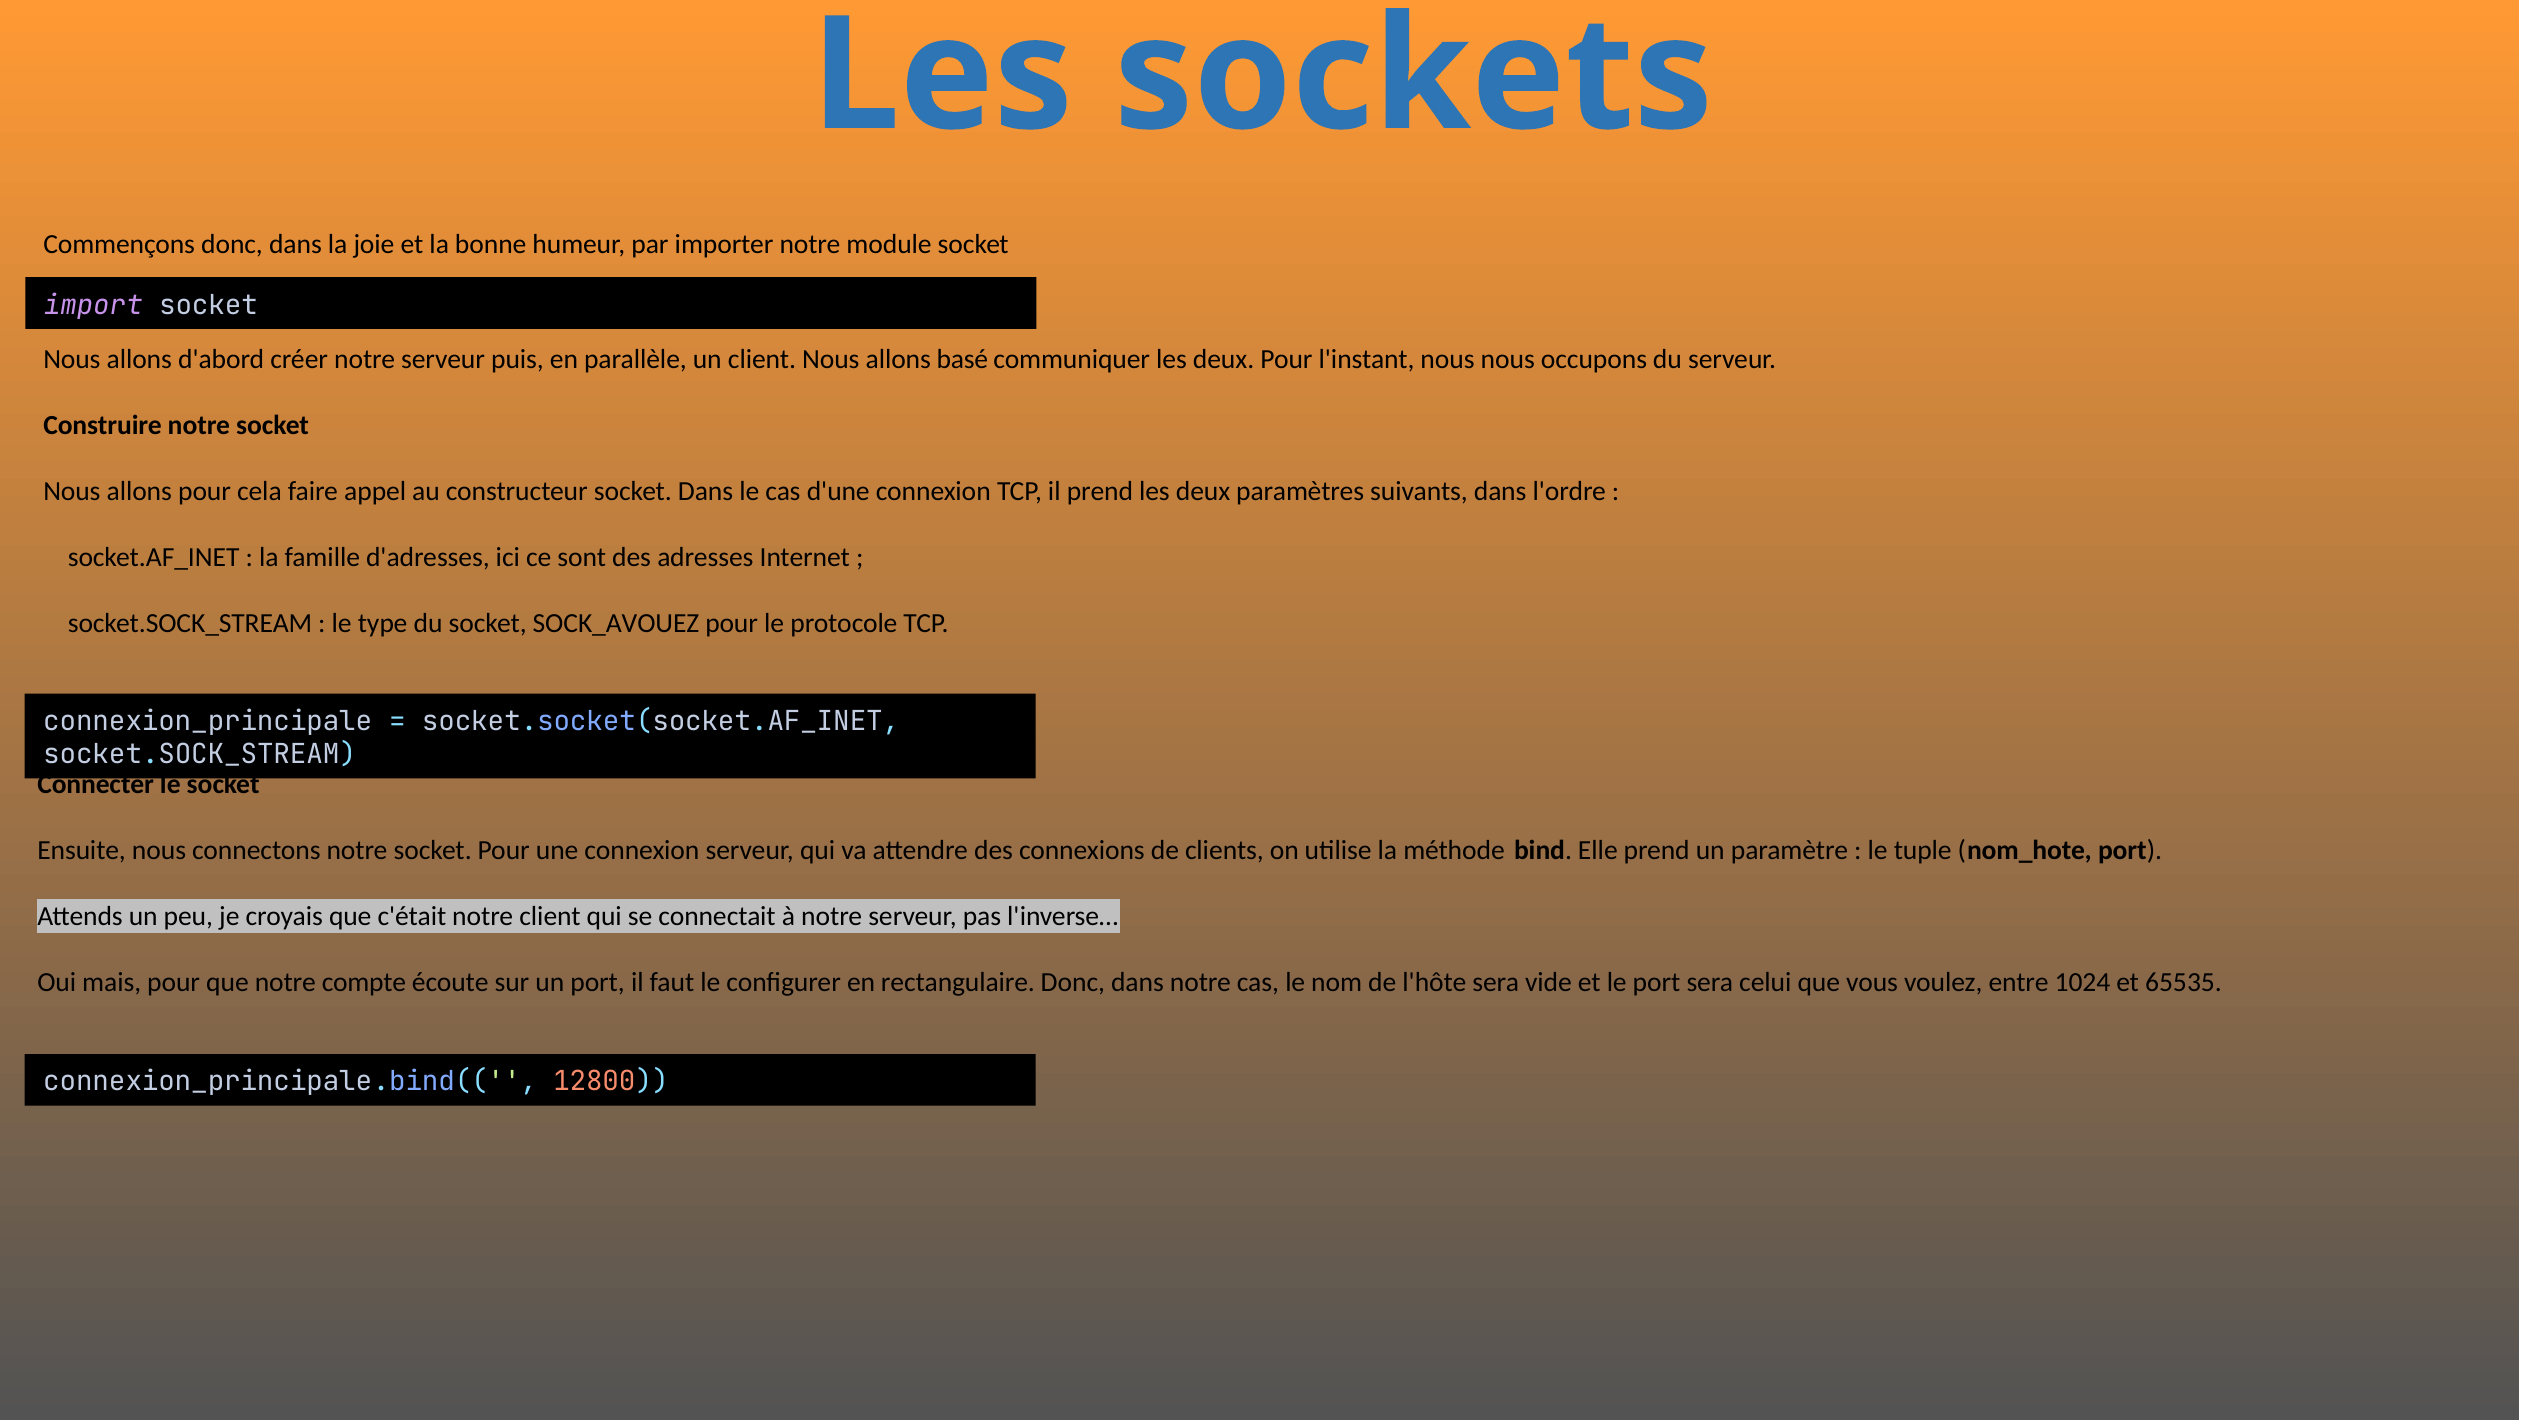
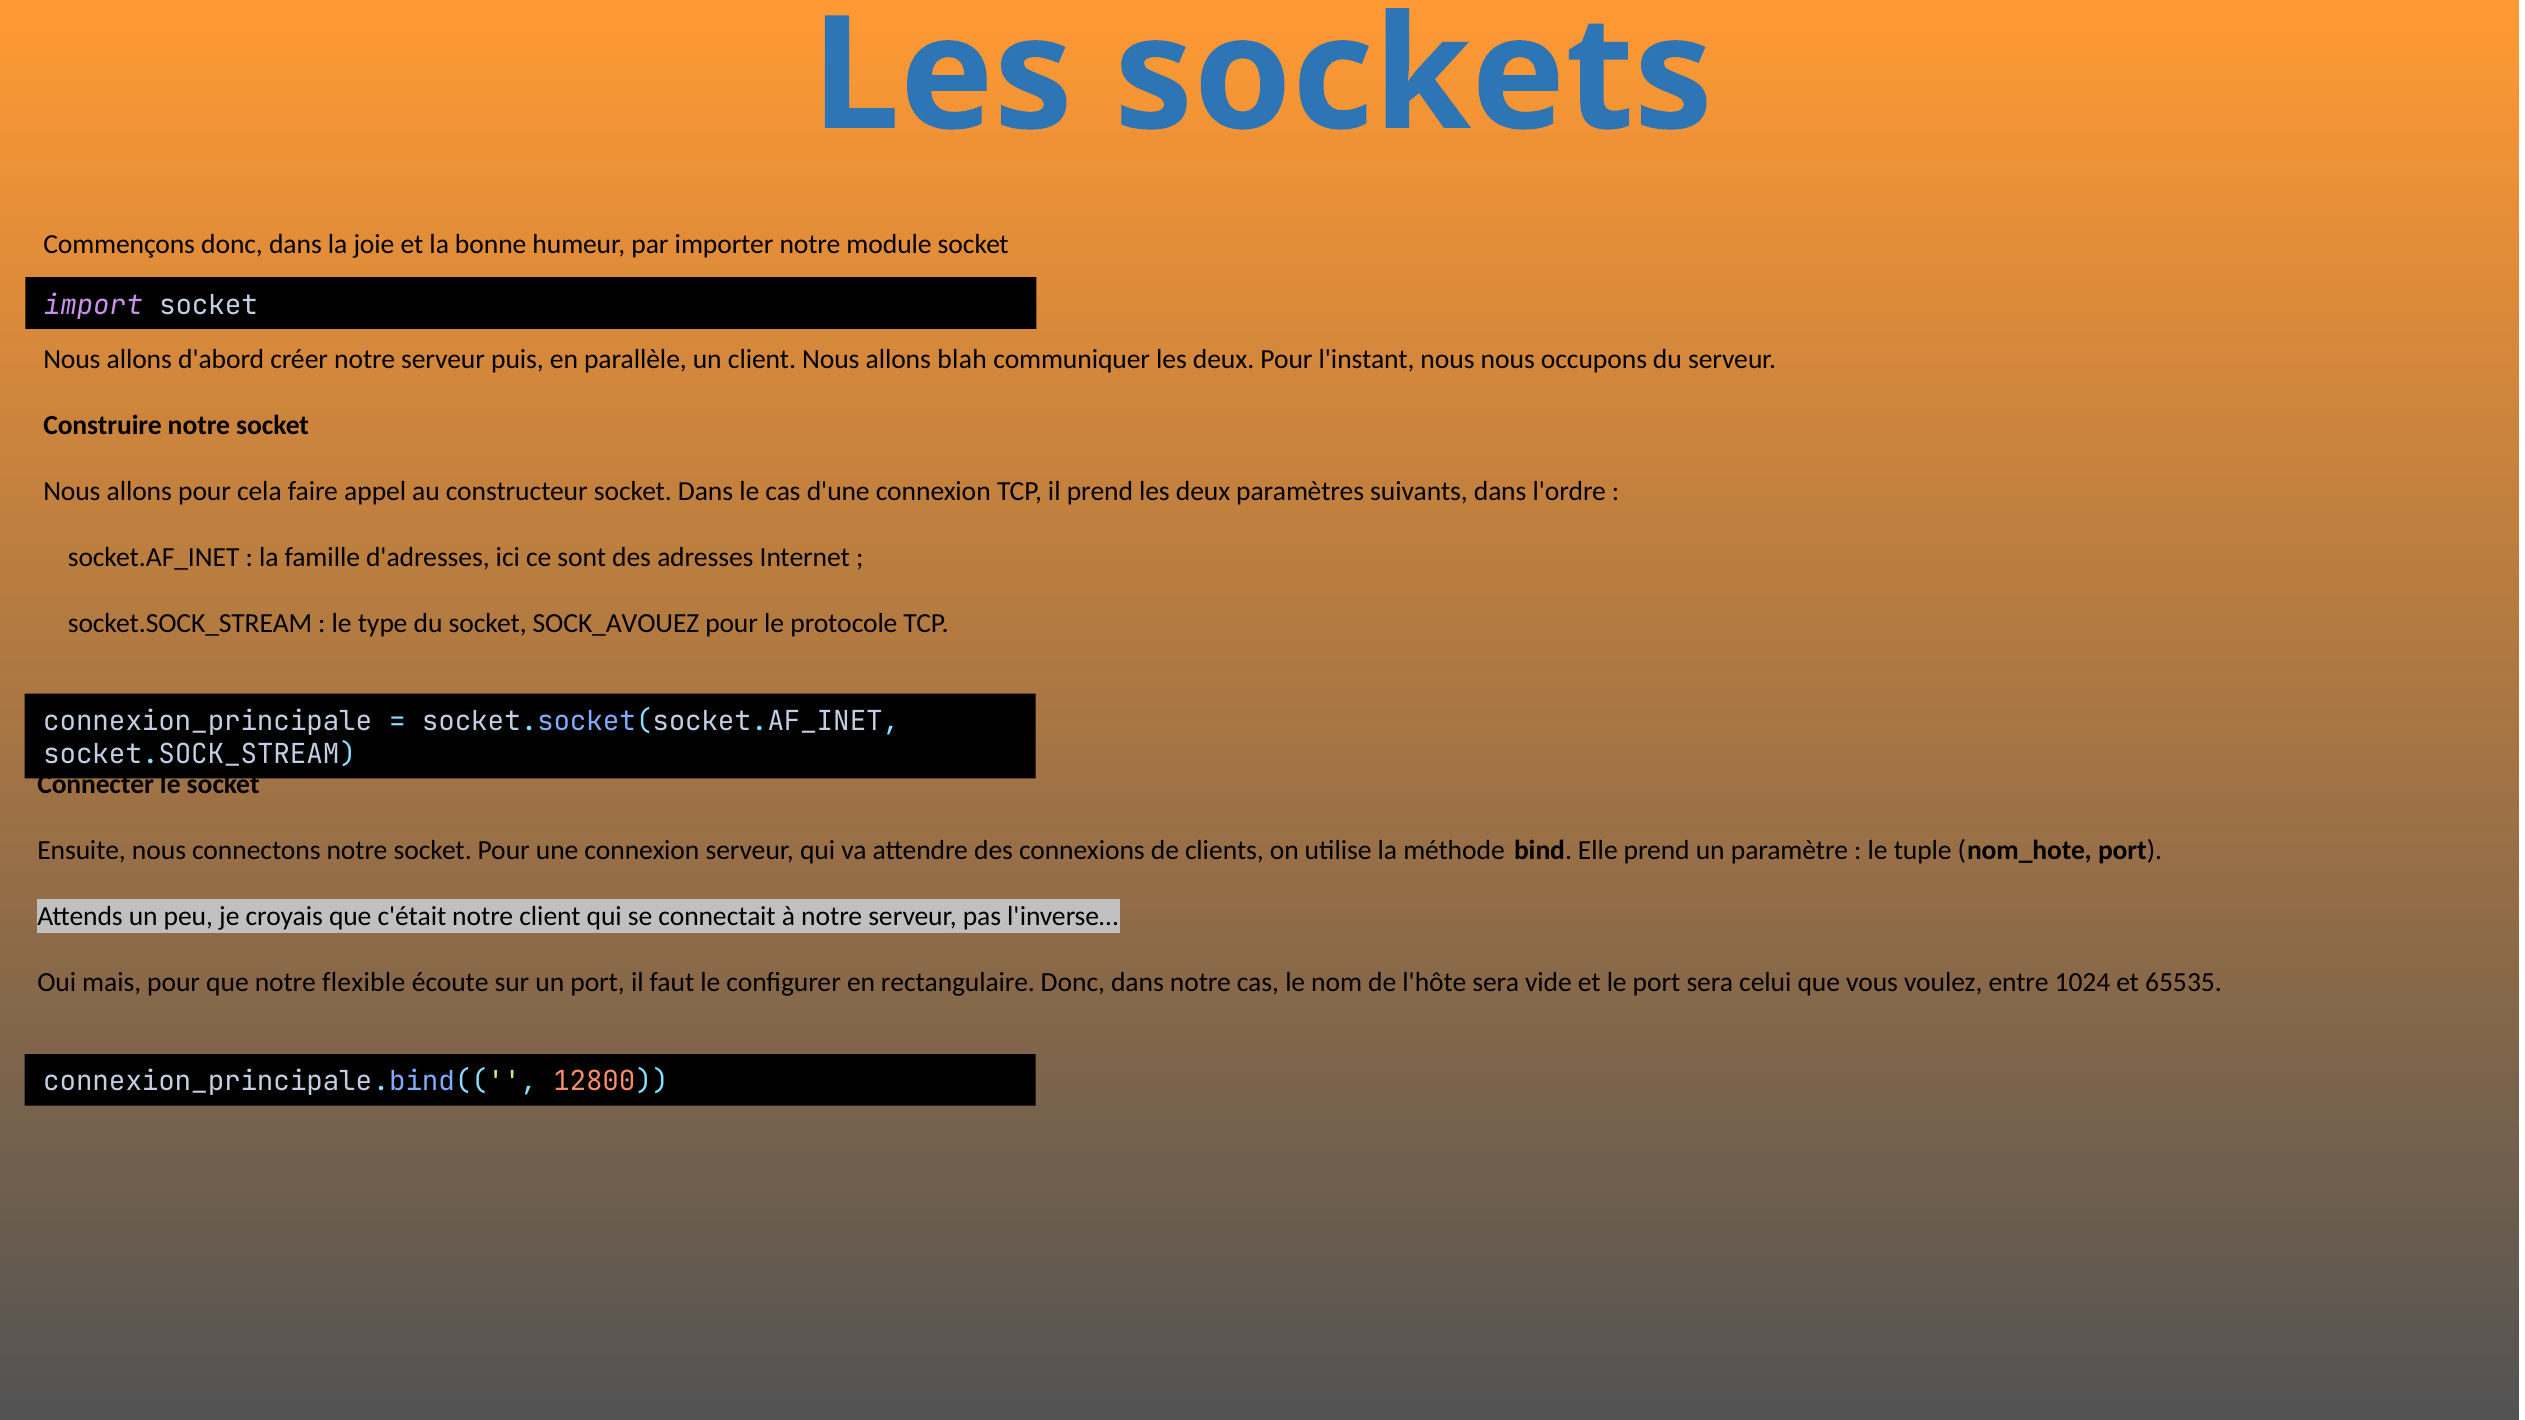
basé: basé -> blah (962, 359)
compte: compte -> flexible (364, 983)
